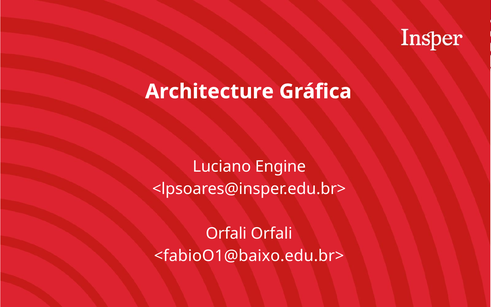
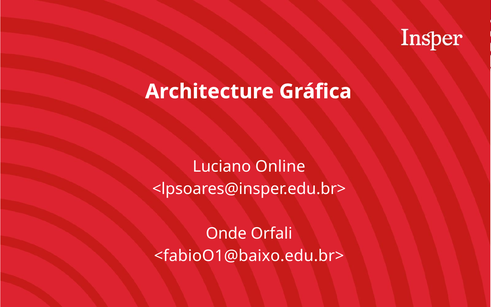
Engine: Engine -> Online (280, 167)
Orfali: Orfali -> Onde (226, 233)
